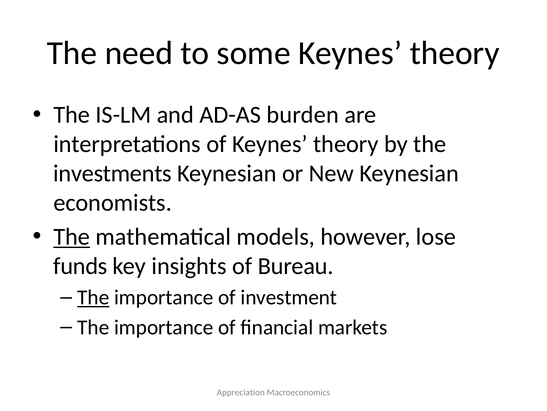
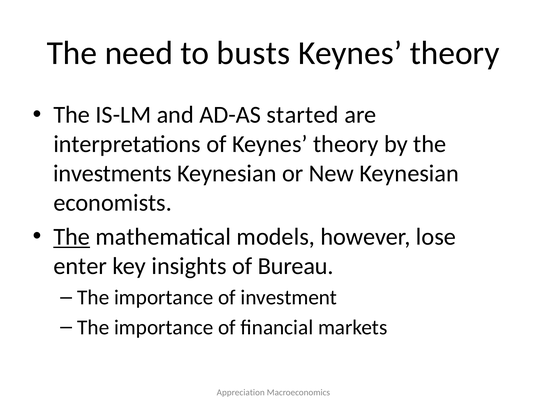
some: some -> busts (253, 53)
burden: burden -> started (303, 115)
funds: funds -> enter (80, 266)
The underline: present -> none (93, 297)
